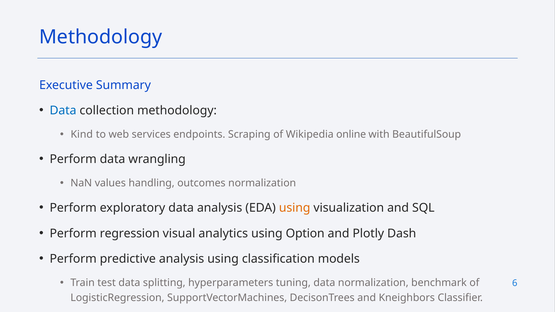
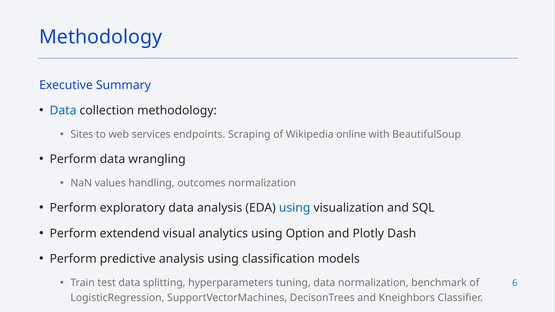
Kind: Kind -> Sites (82, 135)
using colour: orange -> blue (295, 208)
regression: regression -> extendend (130, 233)
